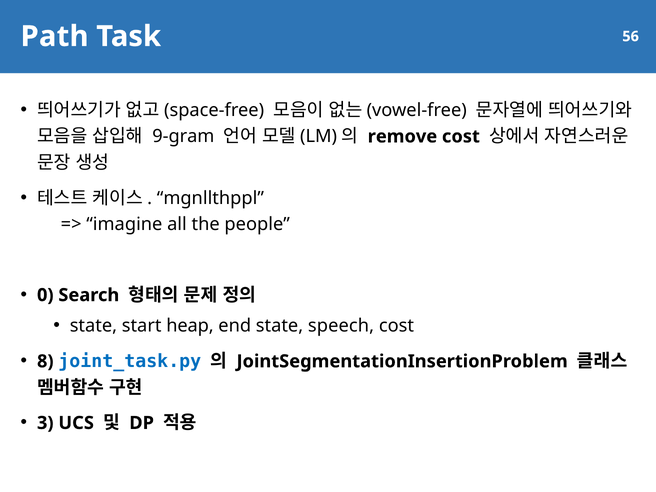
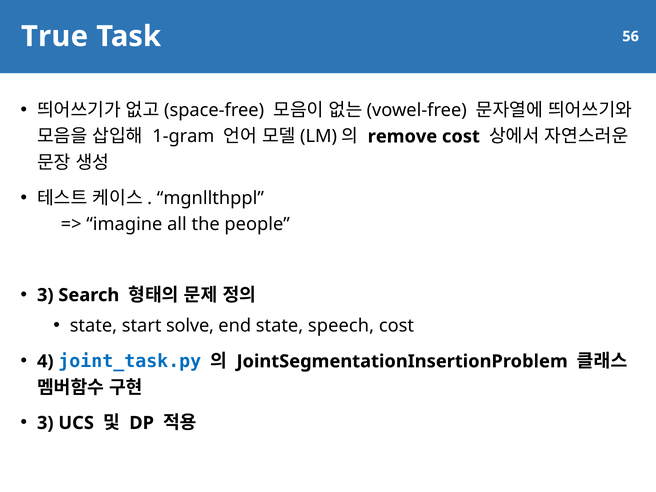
Path: Path -> True (55, 36)
9-gram: 9-gram -> 1-gram (183, 136)
0: 0 -> 3 (45, 295)
heap: heap -> solve (190, 326)
8: 8 -> 4 (45, 361)
